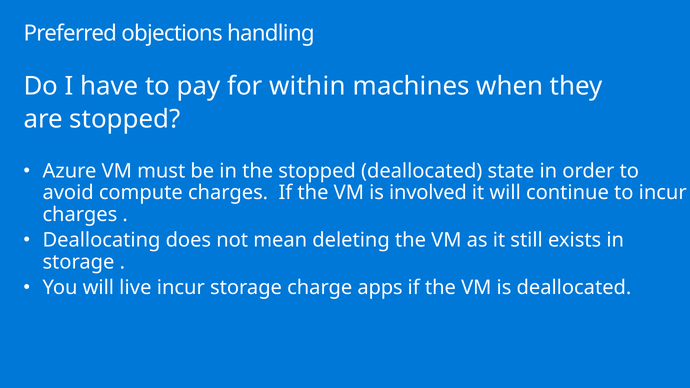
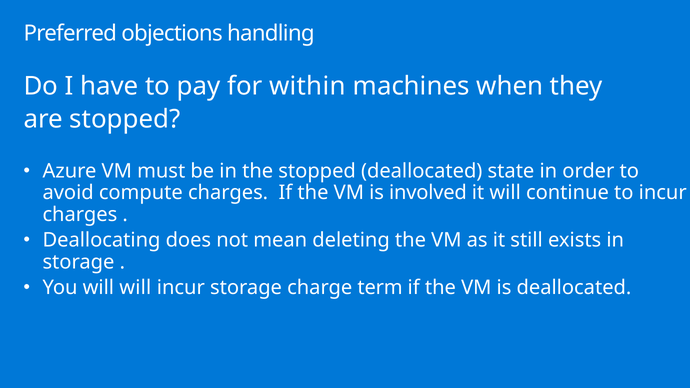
will live: live -> will (135, 288)
apps: apps -> term (380, 288)
